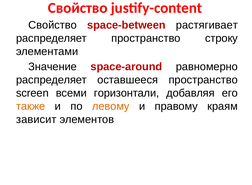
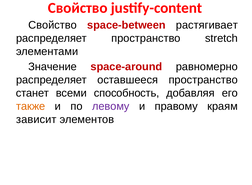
строку: строку -> stretch (221, 38)
screen: screen -> станет (32, 93)
горизонтали: горизонтали -> способность (127, 93)
левому colour: orange -> purple (111, 106)
